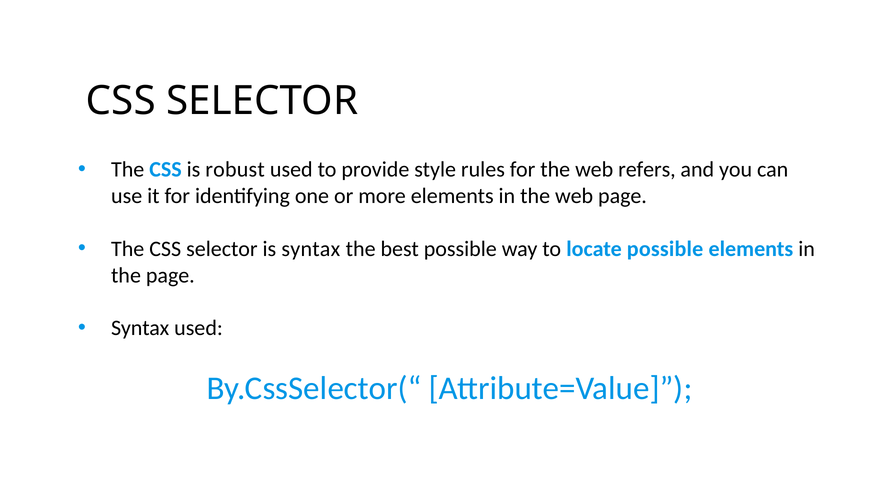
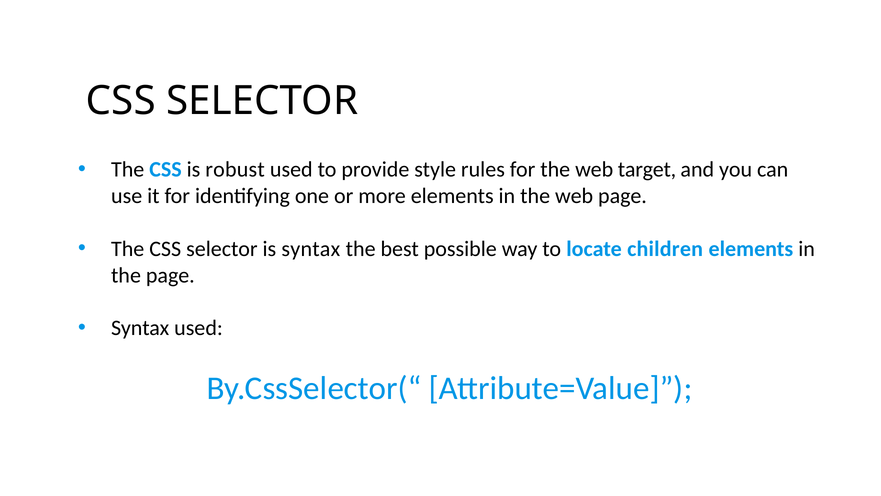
refers: refers -> target (647, 169)
locate possible: possible -> children (665, 249)
